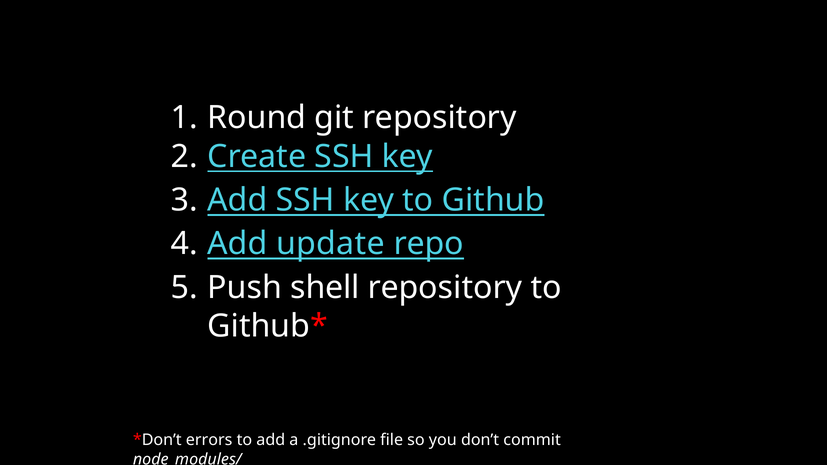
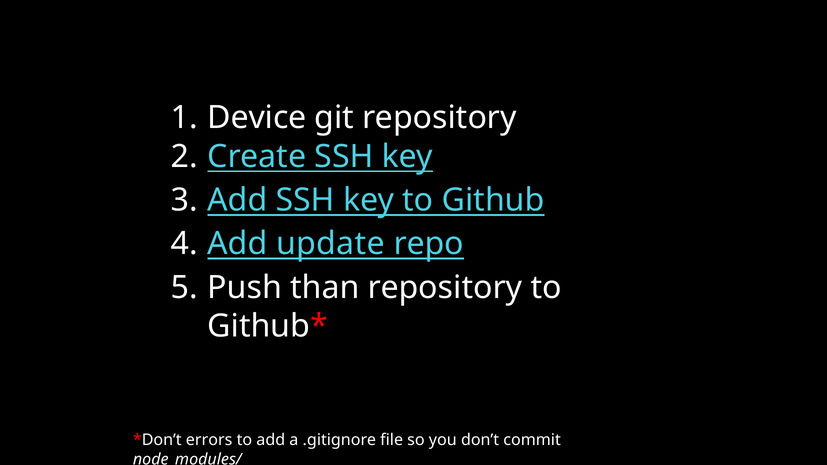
Round: Round -> Device (257, 118)
shell: shell -> than (325, 288)
